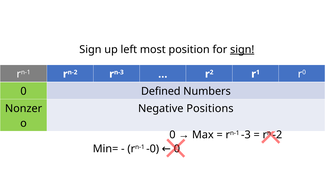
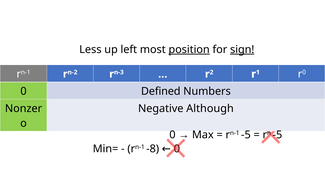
Sign: Sign -> Less (90, 49)
position underline: none -> present (189, 49)
Positions: Positions -> Although (210, 108)
rn-1 -3: -3 -> -5 (246, 135)
rn -2: -2 -> -5 (277, 135)
-0: -0 -> -8 (153, 149)
